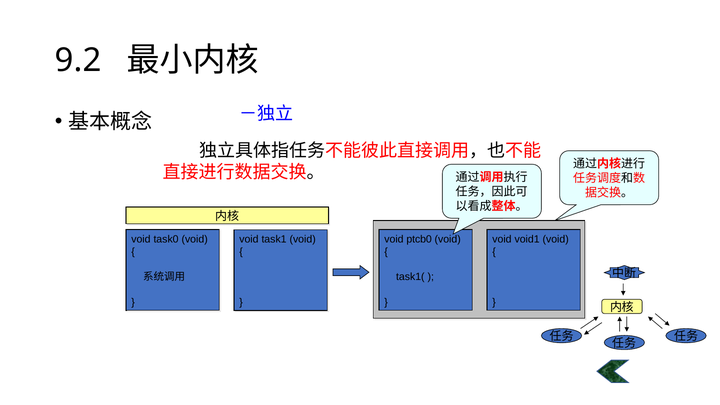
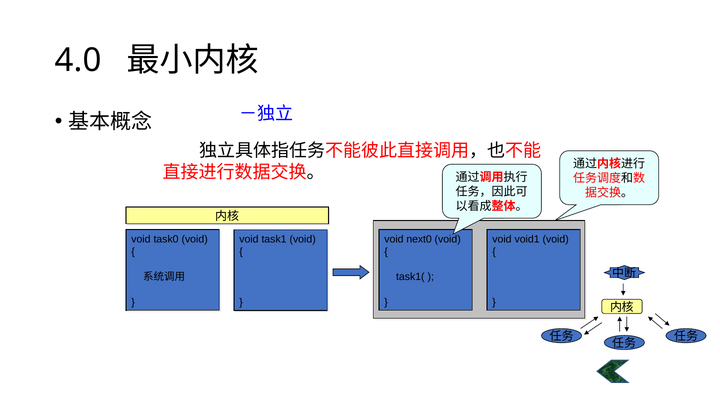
9.2: 9.2 -> 4.0 (78, 60)
ptcb0: ptcb0 -> next0 (419, 239)
